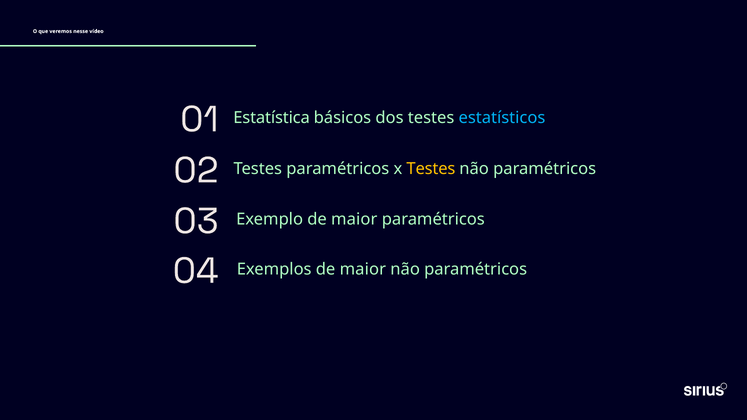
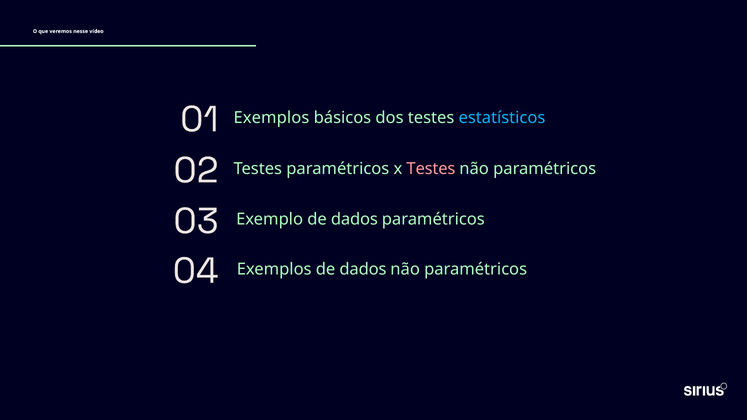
01 Estatística: Estatística -> Exemplos (271, 118)
Testes colour: yellow -> pink (431, 169)
Exemplo de maior: maior -> dados (354, 219)
Exemplos de maior: maior -> dados (363, 270)
